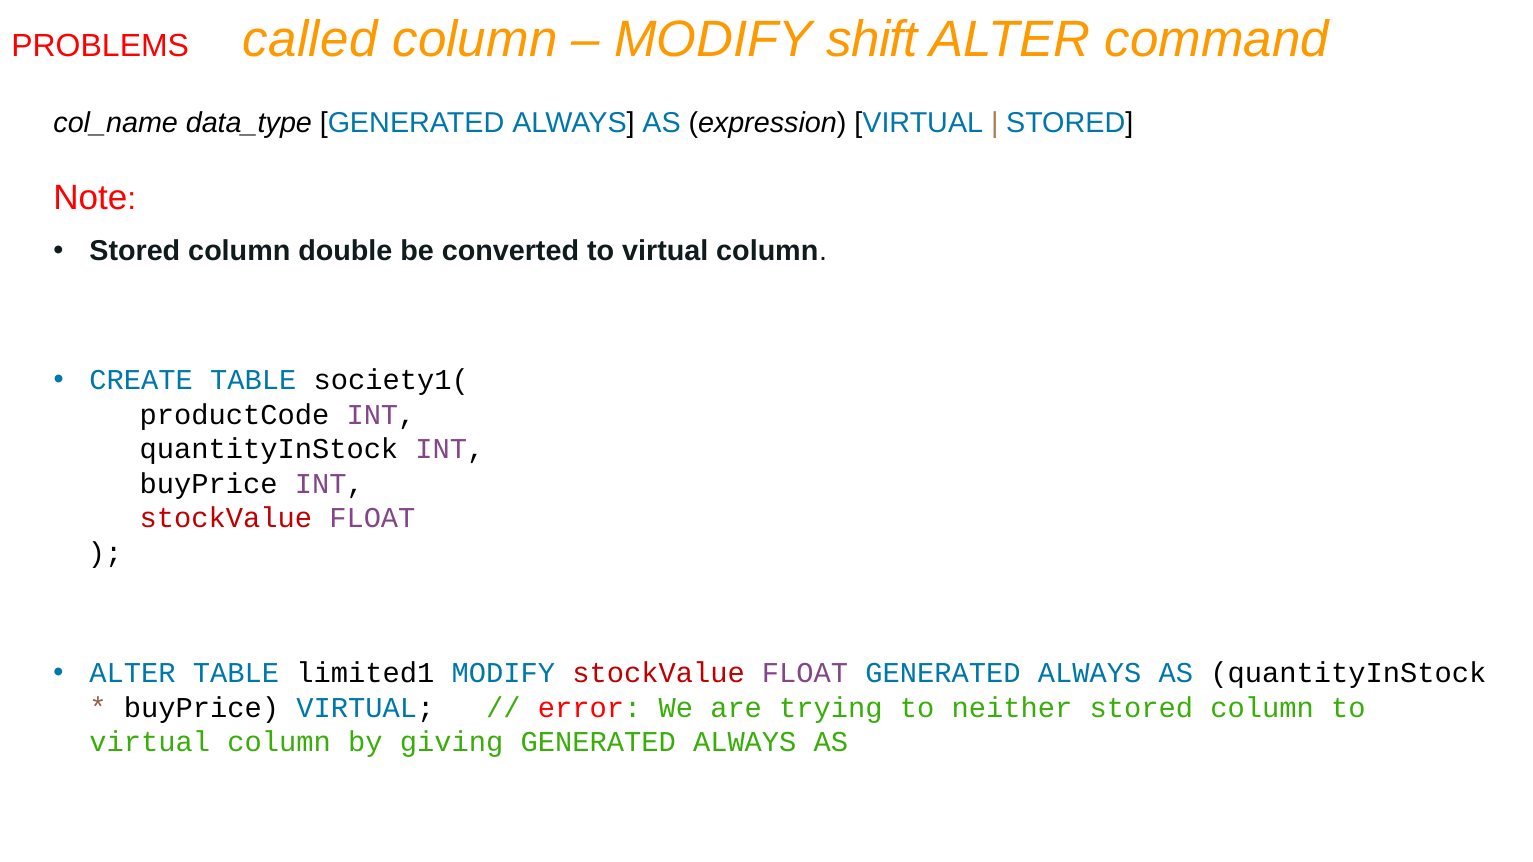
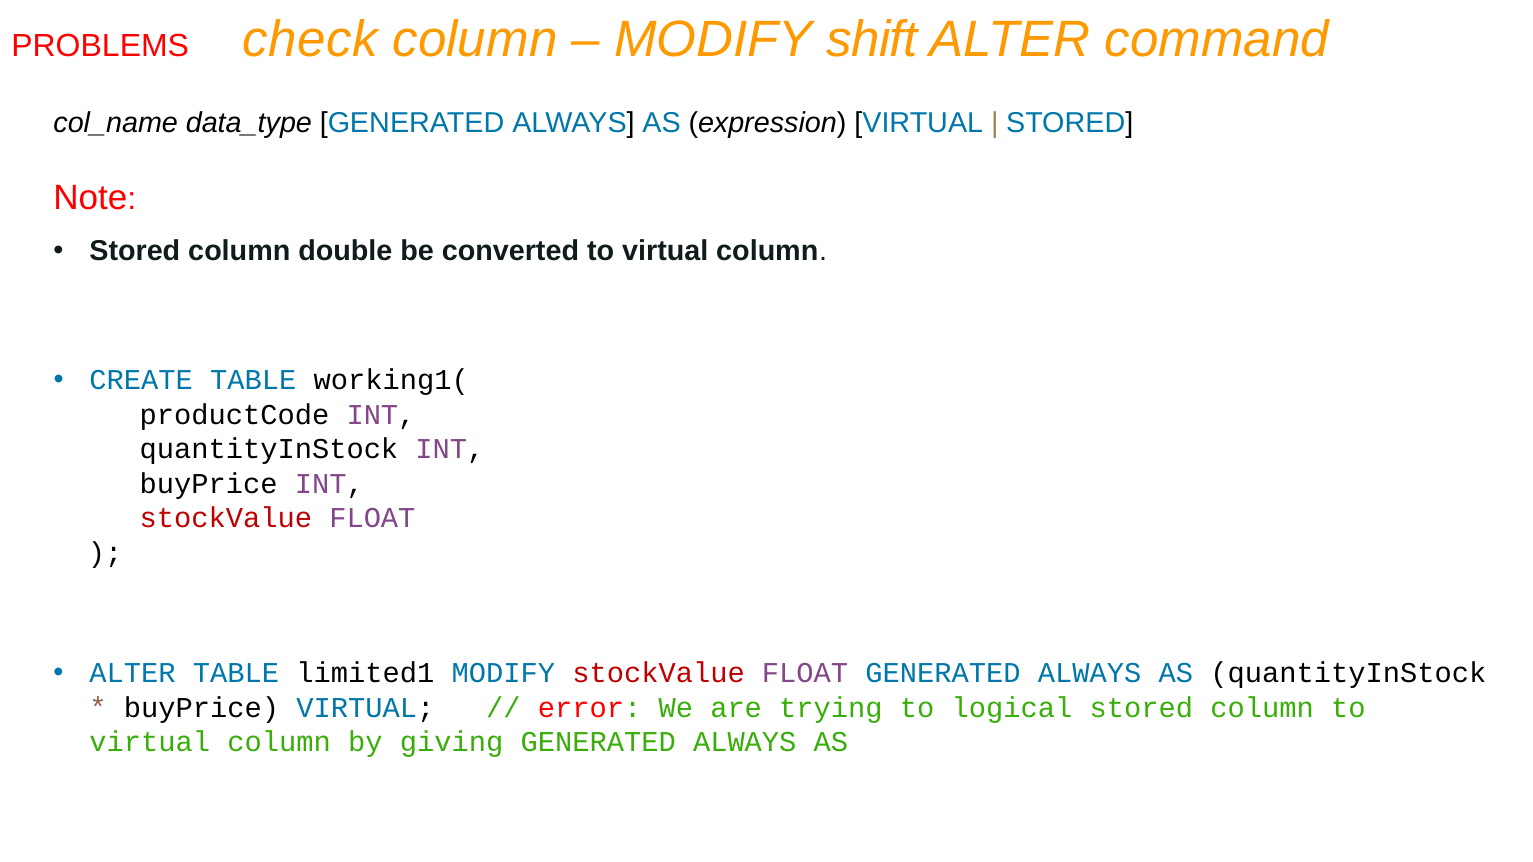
called: called -> check (310, 40)
society1(: society1( -> working1( (391, 380)
neither: neither -> logical (1012, 708)
